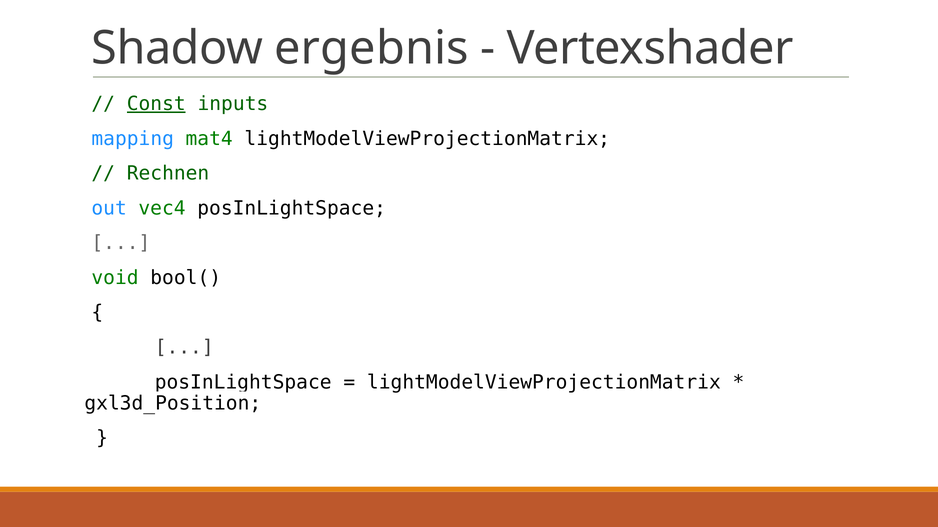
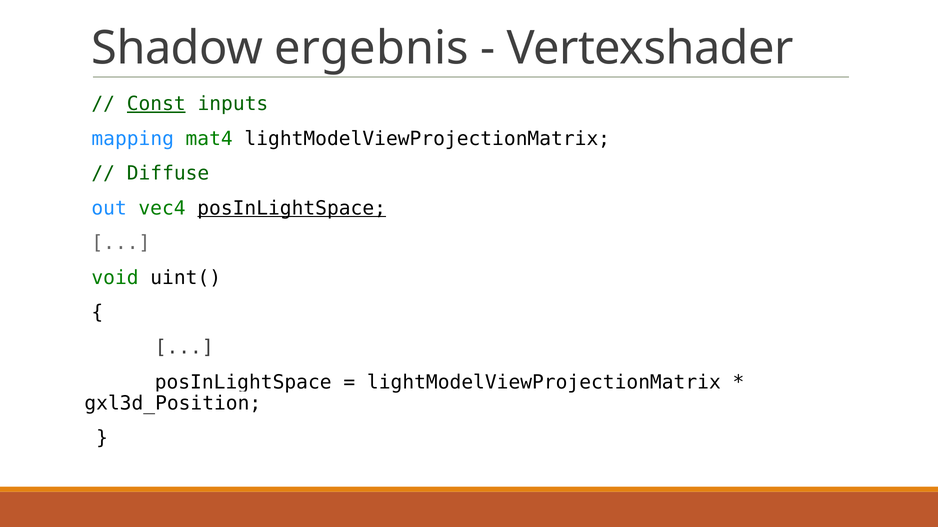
Rechnen: Rechnen -> Diffuse (168, 174)
posInLightSpace underline: none -> present (292, 208)
bool(: bool( -> uint( (186, 278)
